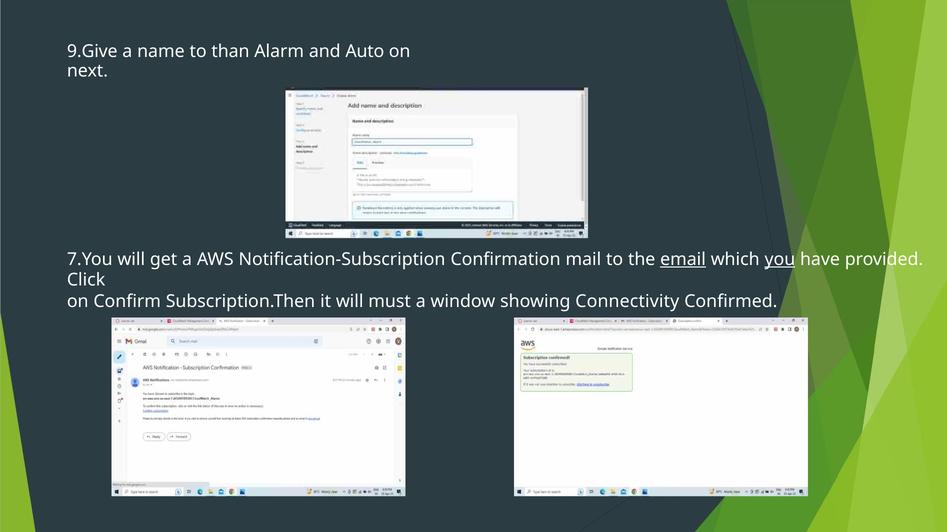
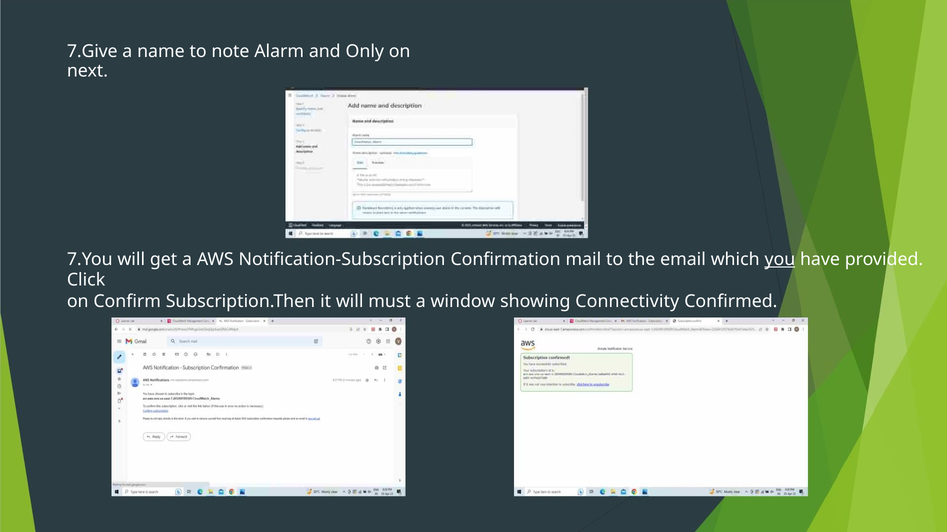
9.Give: 9.Give -> 7.Give (92, 51)
than: than -> note (230, 51)
Auto: Auto -> Only (365, 51)
email underline: present -> none (683, 260)
